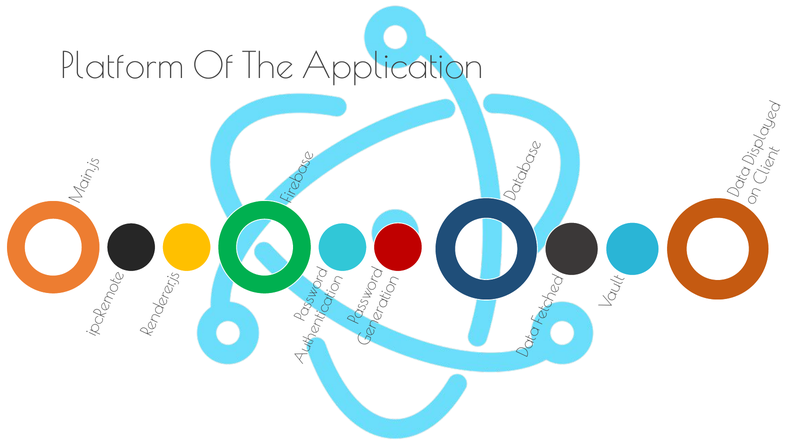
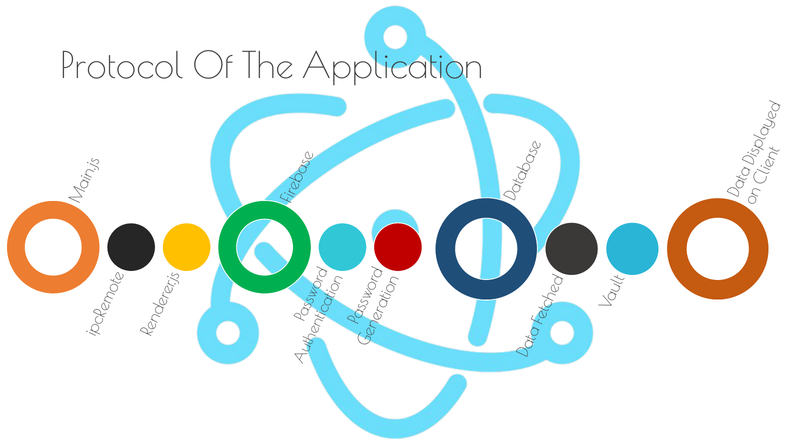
Platform: Platform -> Protocol (122, 66)
